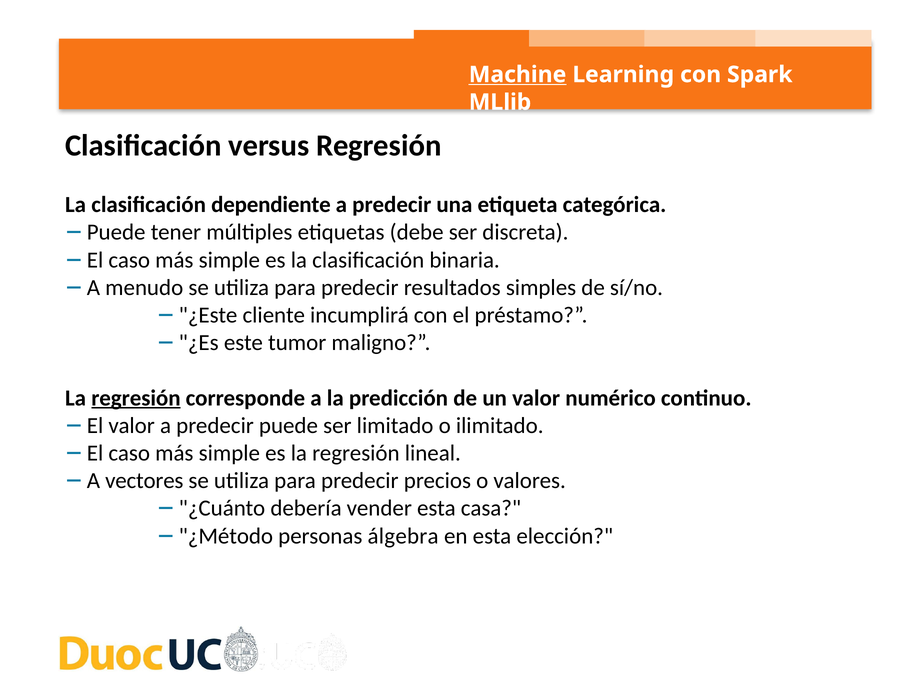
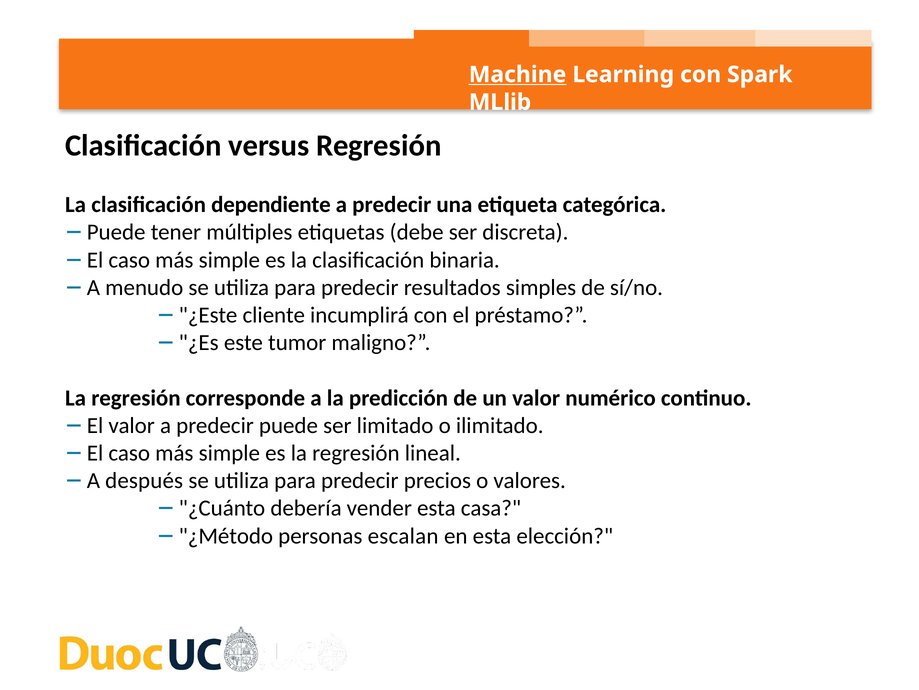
regresión underline: present -> none (136, 398)
vectores: vectores -> después (144, 480)
álgebra: álgebra -> escalan (403, 535)
